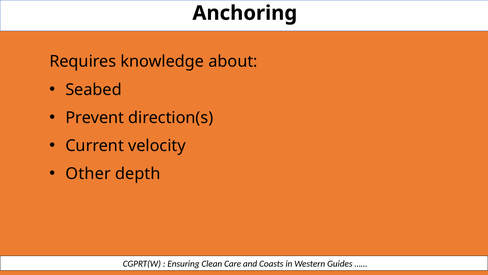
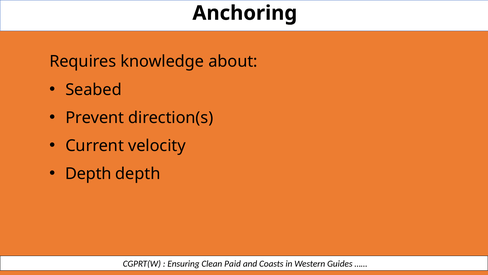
Other: Other -> Depth (88, 173)
Care: Care -> Paid (233, 263)
